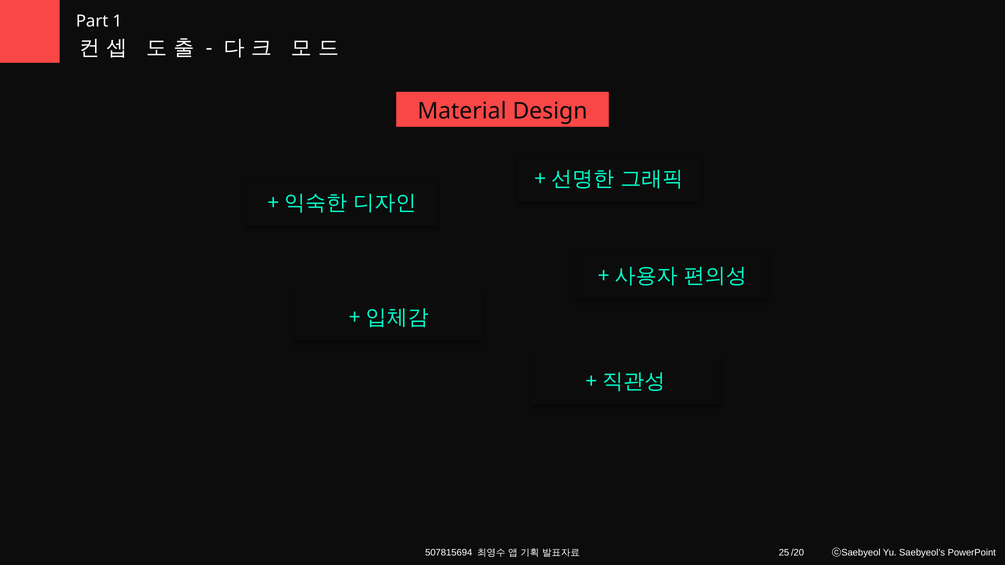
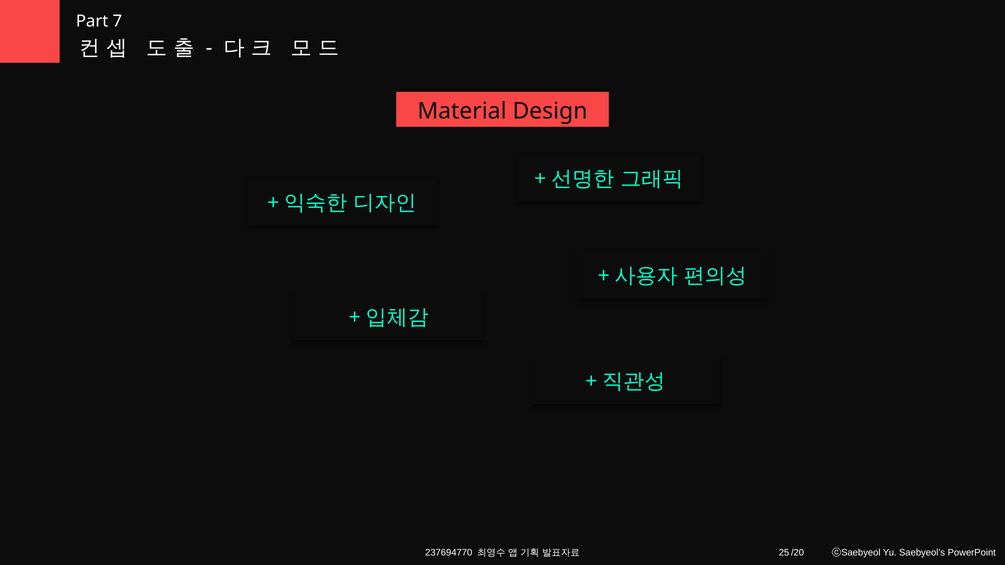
1: 1 -> 7 (117, 21)
507815694: 507815694 -> 237694770 (449, 553)
